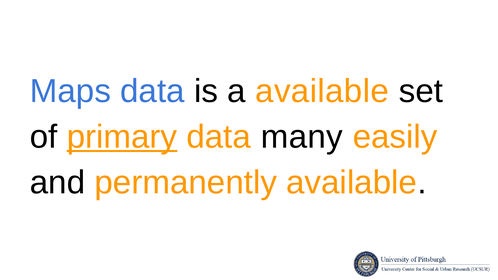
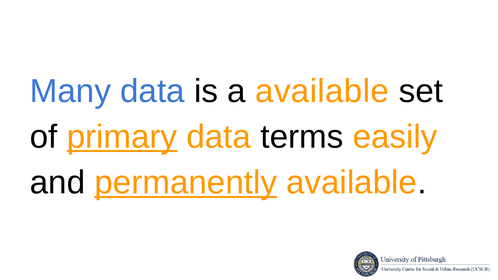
Maps: Maps -> Many (70, 91)
many: many -> terms (302, 137)
permanently underline: none -> present (186, 183)
